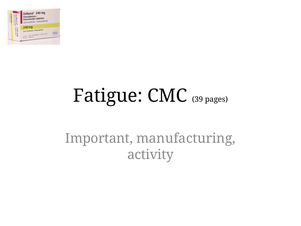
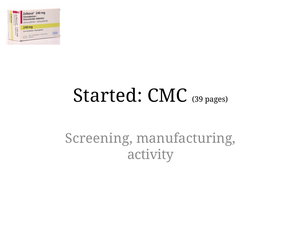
Fatigue: Fatigue -> Started (108, 96)
Important: Important -> Screening (99, 138)
